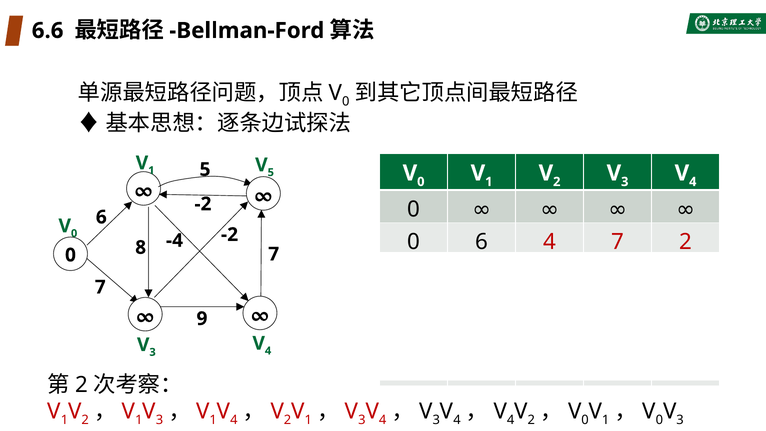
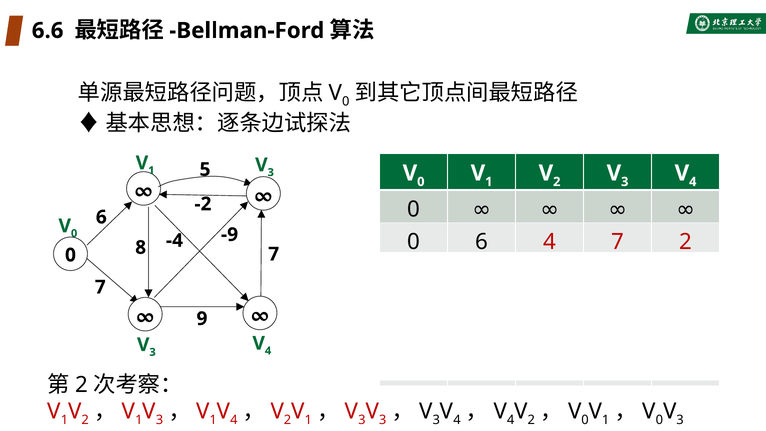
5: 5 -> 3 (271, 172)
-2: -2 -> -9 (230, 235)
4: 4 -> 3 (383, 420)
